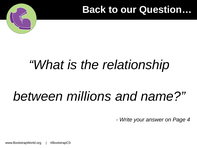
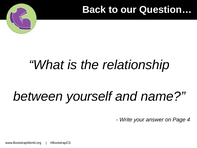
millions: millions -> yourself (89, 96)
